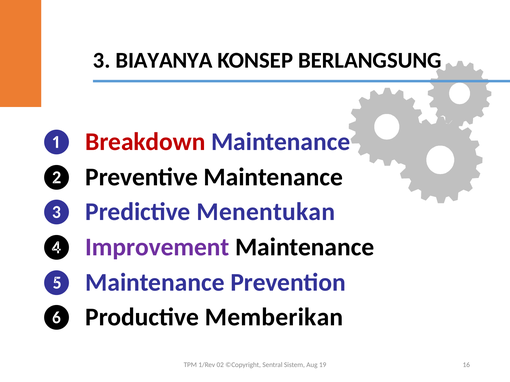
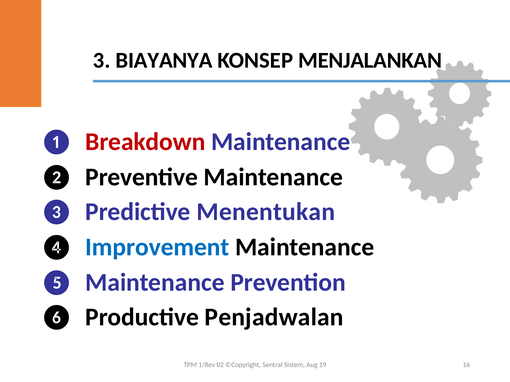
BERLANGSUNG: BERLANGSUNG -> MENJALANKAN (370, 61)
Improvement colour: purple -> blue (157, 247)
Memberikan: Memberikan -> Penjadwalan (274, 318)
